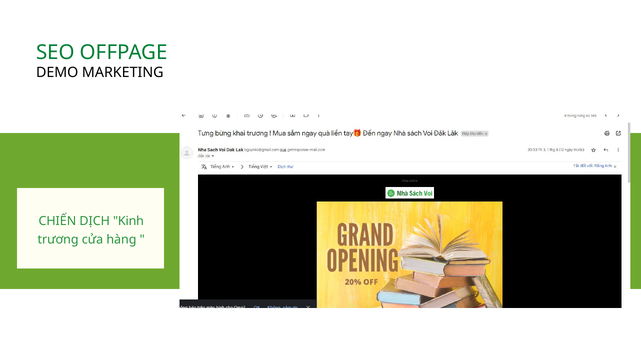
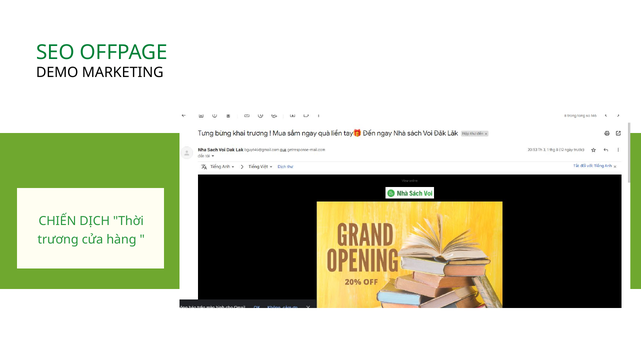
Kinh: Kinh -> Thời (128, 221)
